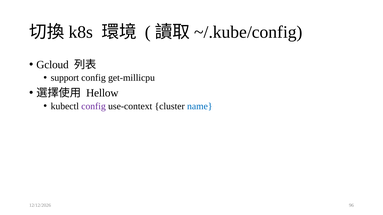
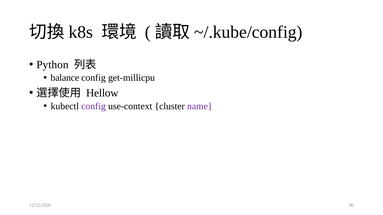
Gcloud: Gcloud -> Python (52, 65)
support: support -> balance (65, 78)
name colour: blue -> purple (200, 106)
